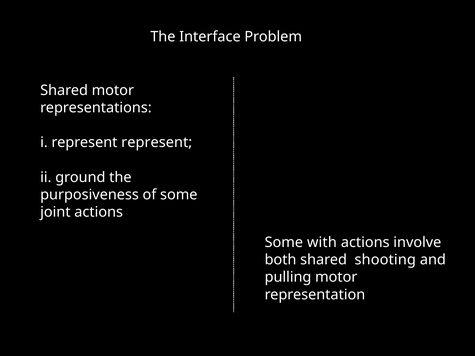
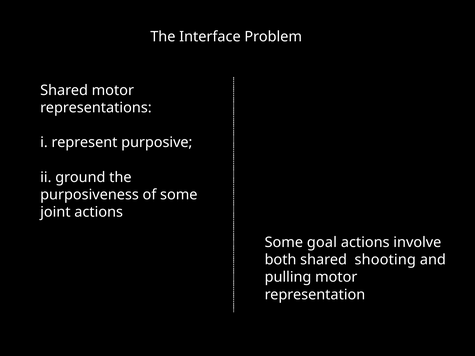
represent represent: represent -> purposive (157, 143)
with: with -> goal (322, 243)
